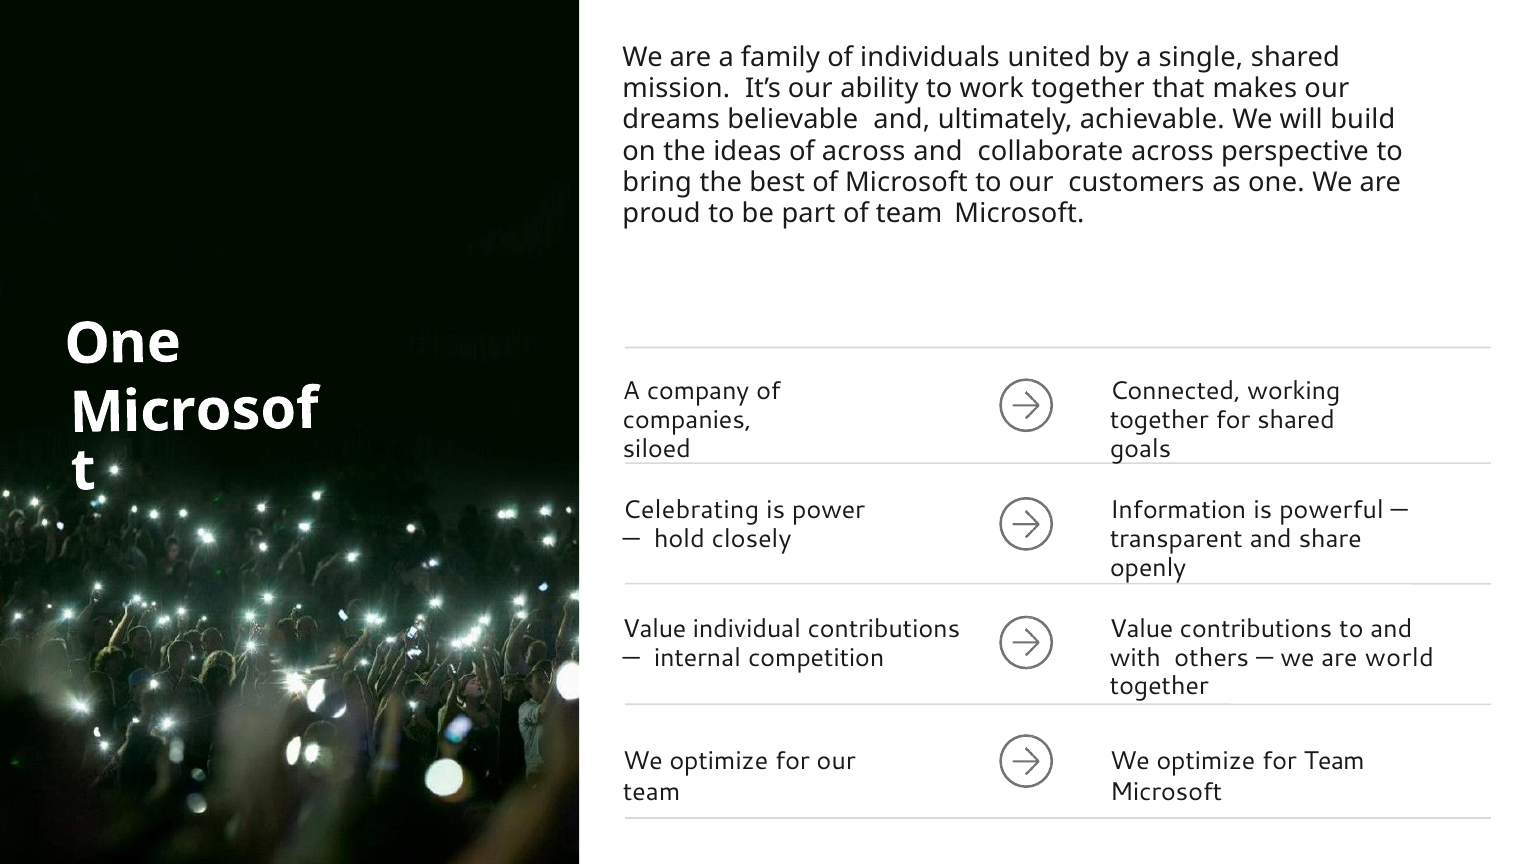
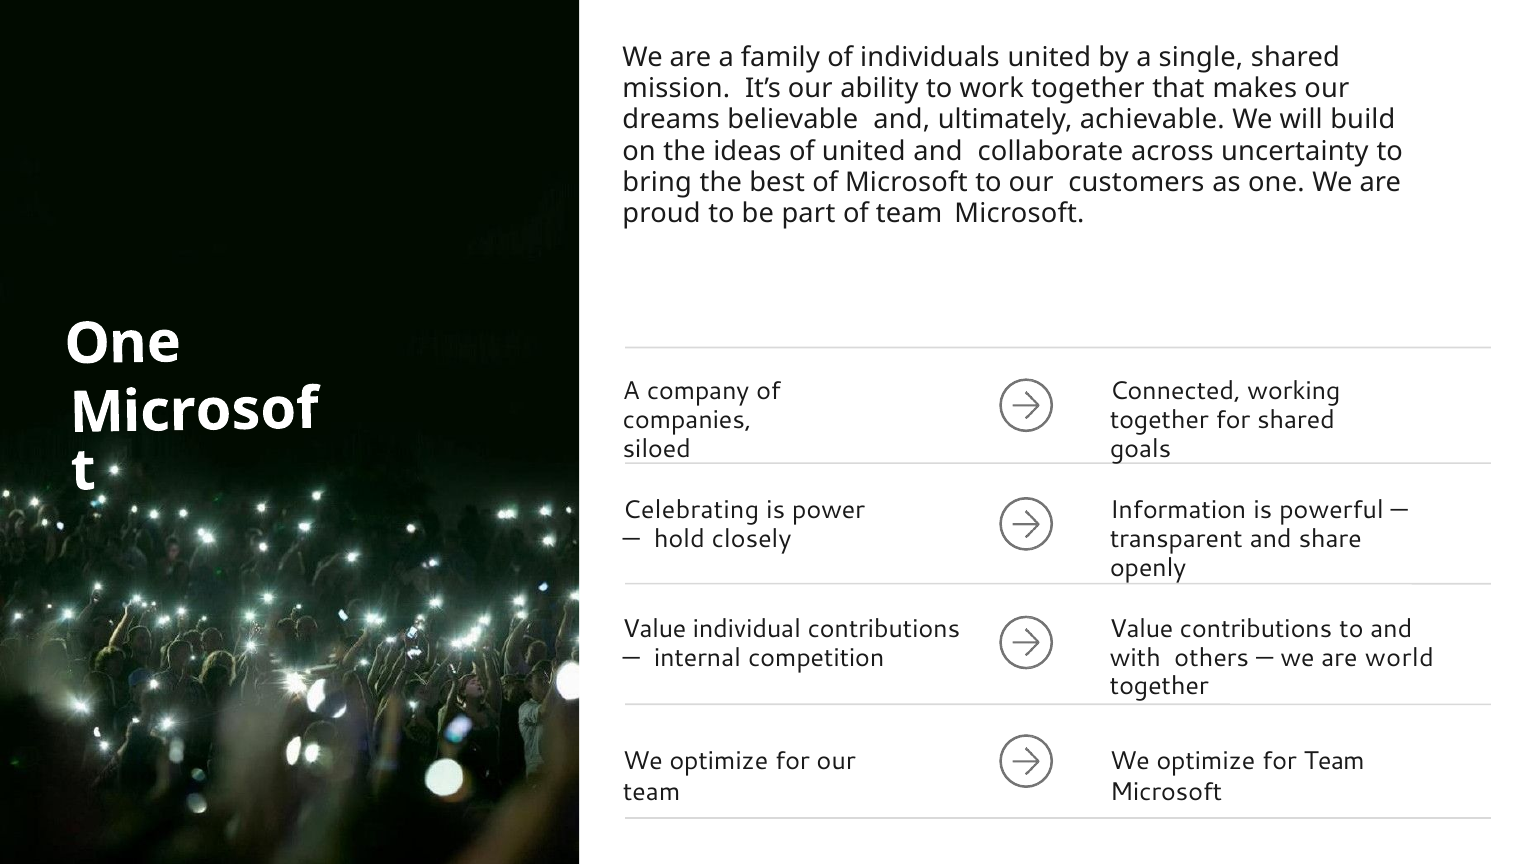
of across: across -> united (864, 151)
perspective: perspective -> uncertainty (1295, 151)
